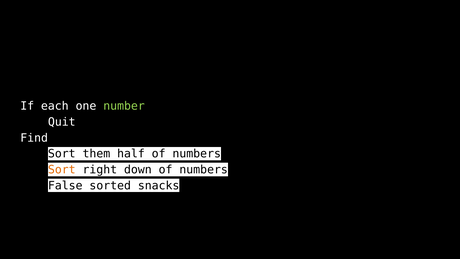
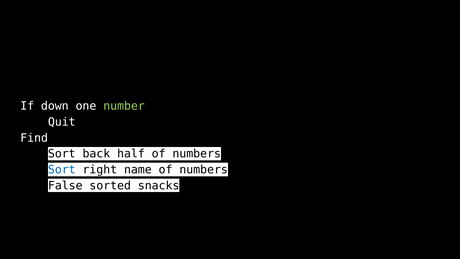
each: each -> down (55, 106)
them: them -> back (96, 154)
Sort colour: orange -> blue (62, 170)
down: down -> name (138, 170)
